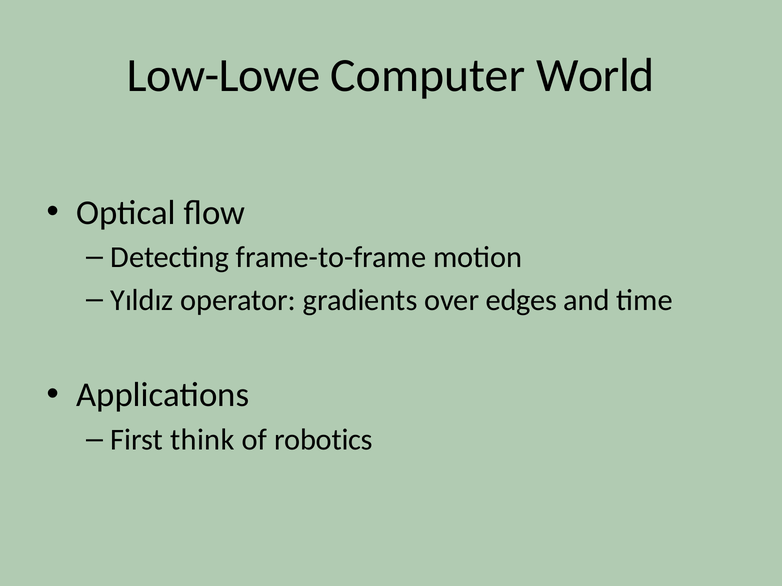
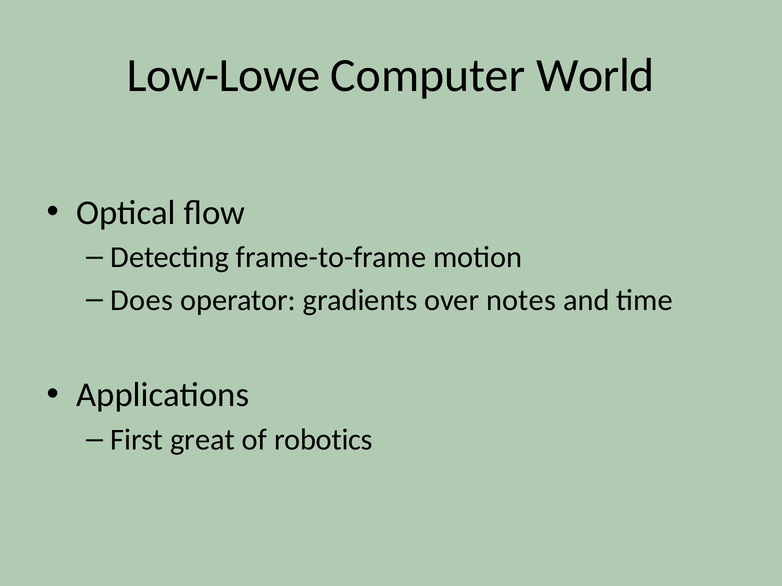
Yıldız: Yıldız -> Does (142, 300)
edges: edges -> notes (521, 300)
think: think -> great (203, 440)
